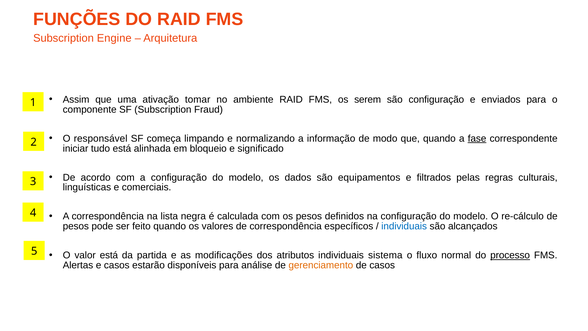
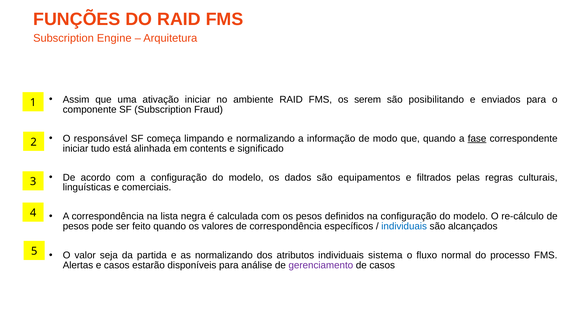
ativação tomar: tomar -> iniciar (198, 99)
são configuração: configuração -> posibilitando (436, 99)
bloqueio: bloqueio -> contents (208, 148)
valor está: está -> seja (109, 255)
as modificações: modificações -> normalizando (224, 255)
processo underline: present -> none (510, 255)
gerenciamento colour: orange -> purple (321, 265)
